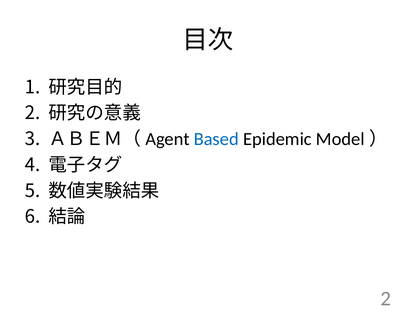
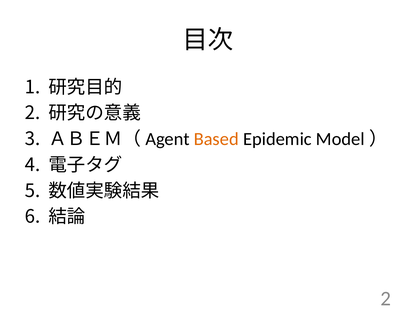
Based colour: blue -> orange (216, 139)
